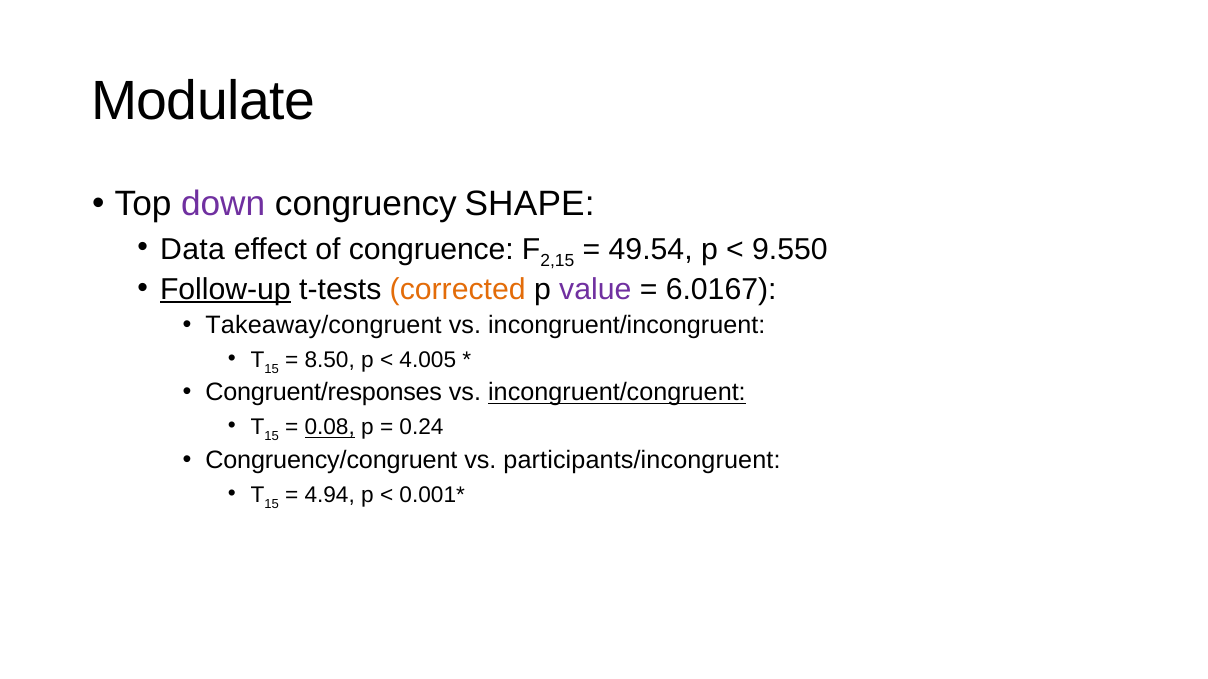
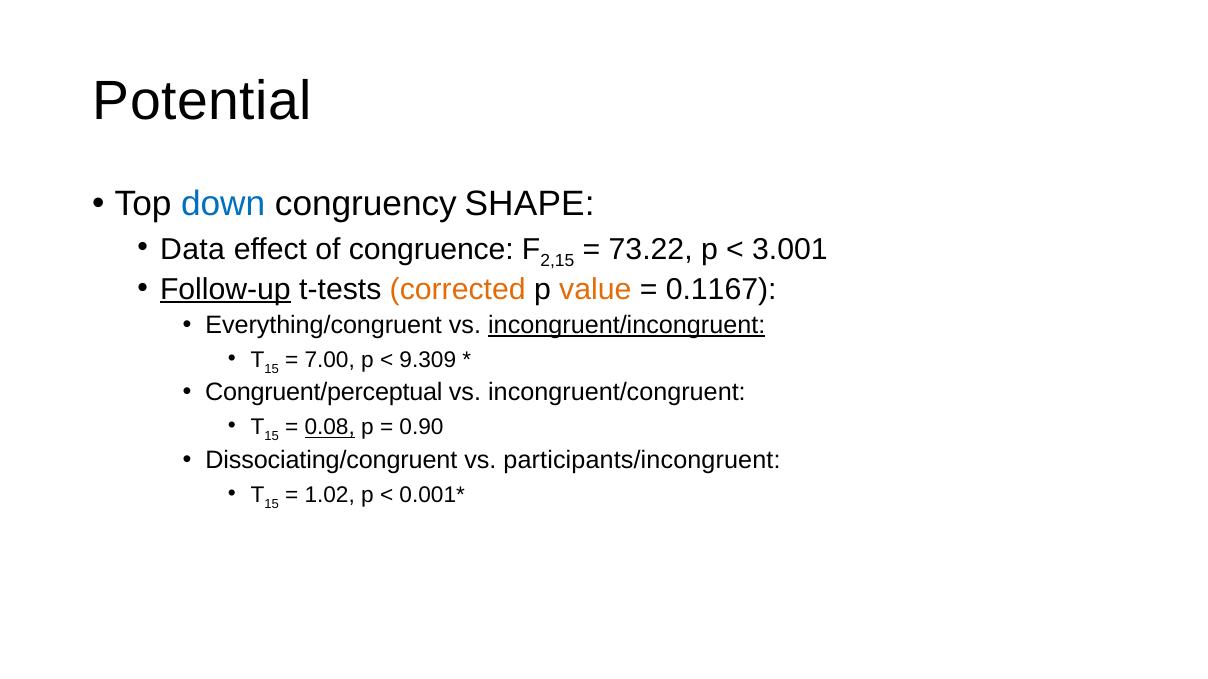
Modulate: Modulate -> Potential (202, 101)
down colour: purple -> blue (223, 204)
49.54: 49.54 -> 73.22 (651, 249)
9.550: 9.550 -> 3.001 (790, 249)
value colour: purple -> orange (595, 289)
6.0167: 6.0167 -> 0.1167 (721, 289)
Takeaway/congruent: Takeaway/congruent -> Everything/congruent (324, 325)
incongruent/incongruent underline: none -> present (627, 325)
8.50: 8.50 -> 7.00 (330, 360)
4.005: 4.005 -> 9.309 (428, 360)
Congruent/responses: Congruent/responses -> Congruent/perceptual (324, 393)
incongruent/congruent underline: present -> none (617, 393)
0.24: 0.24 -> 0.90 (422, 428)
Congruency/congruent: Congruency/congruent -> Dissociating/congruent (331, 460)
4.94: 4.94 -> 1.02 (330, 495)
